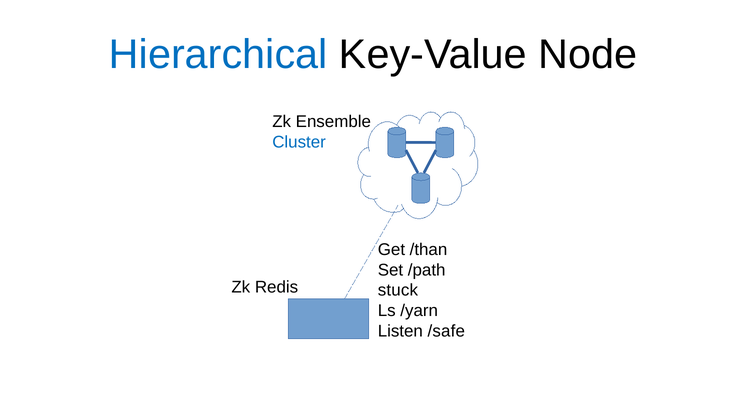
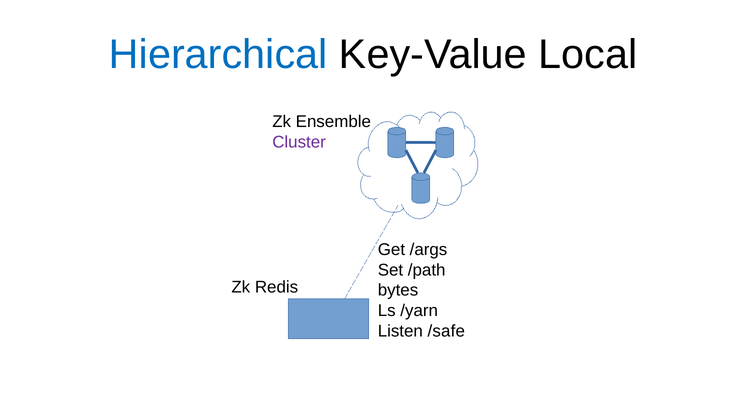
Node: Node -> Local (588, 55)
Cluster colour: blue -> purple (299, 142)
/than: /than -> /args (429, 250)
stuck: stuck -> bytes (398, 290)
